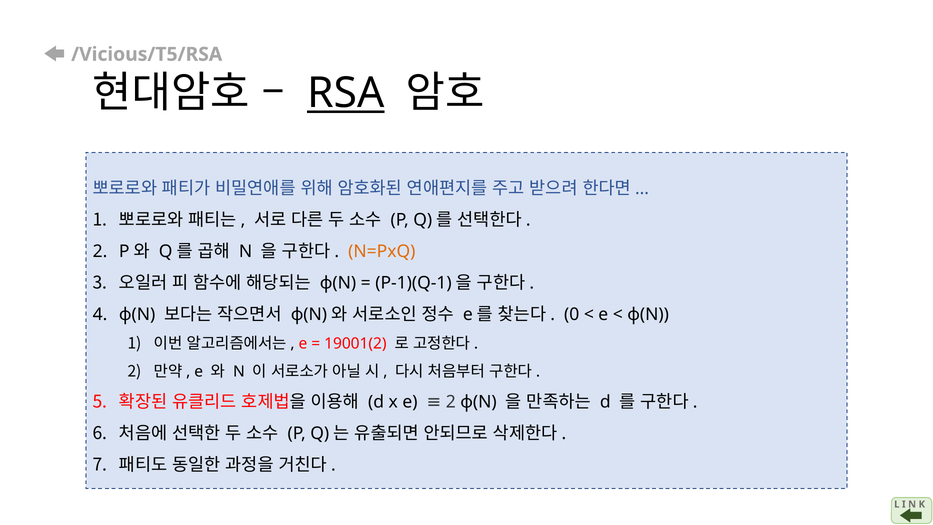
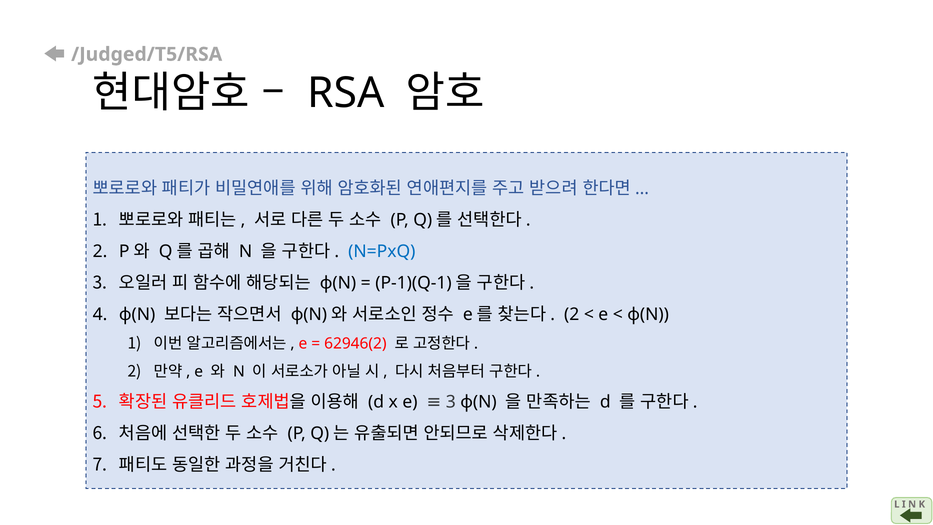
/Vicious/T5/RSA: /Vicious/T5/RSA -> /Judged/T5/RSA (147, 54)
RSA underline: present -> none (346, 93)
N=PxQ colour: orange -> blue (382, 252)
0: 0 -> 2 (572, 314)
19001(2: 19001(2 -> 62946(2 (355, 343)
e 2: 2 -> 3 (451, 402)
